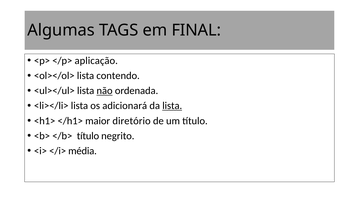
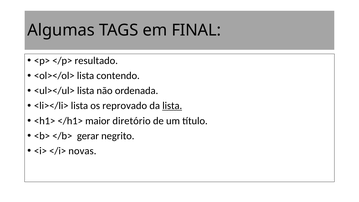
aplicação: aplicação -> resultado (96, 61)
não underline: present -> none (105, 91)
adicionará: adicionará -> reprovado (125, 106)
</b> título: título -> gerar (88, 136)
média: média -> novas (82, 151)
